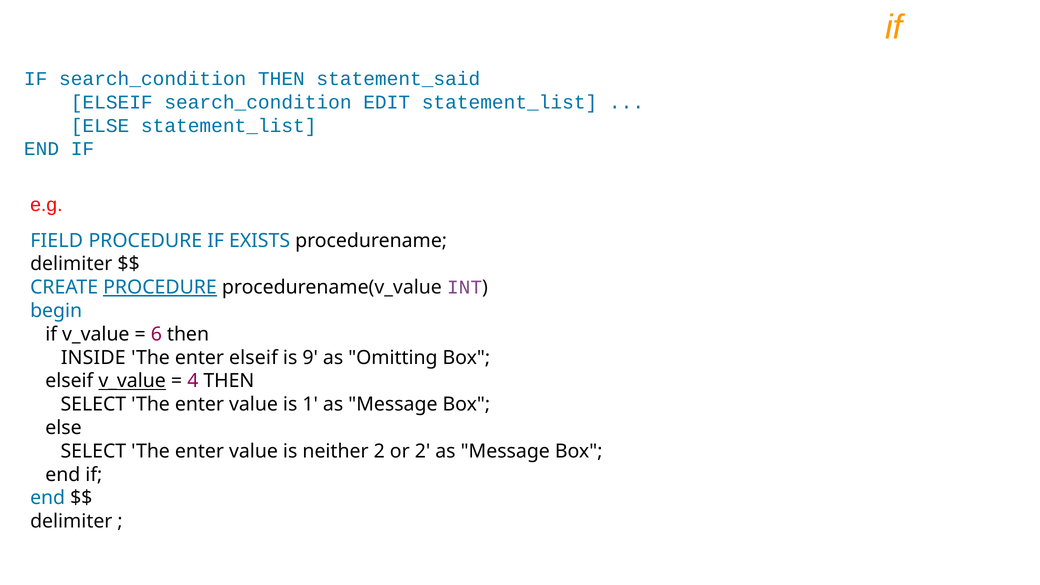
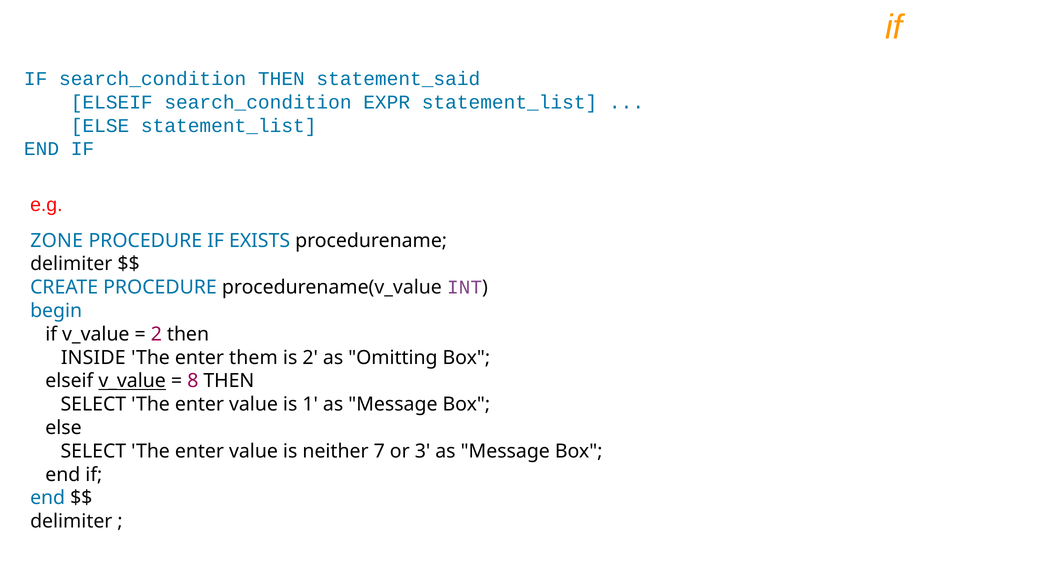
EDIT: EDIT -> EXPR (387, 102)
FIELD: FIELD -> ZONE (57, 241)
PROCEDURE underline: present -> none (160, 287)
6: 6 -> 2 (156, 334)
enter elseif: elseif -> them (253, 358)
is 9: 9 -> 2 (310, 358)
4: 4 -> 8 (193, 381)
neither 2: 2 -> 7 (379, 451)
or 2: 2 -> 3 (423, 451)
